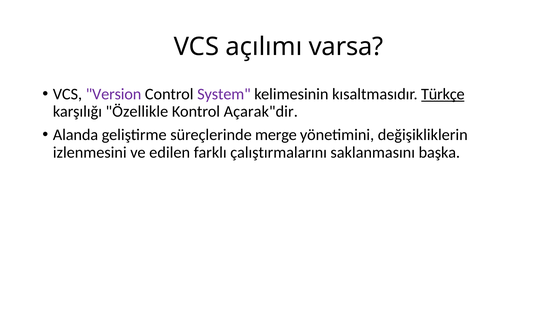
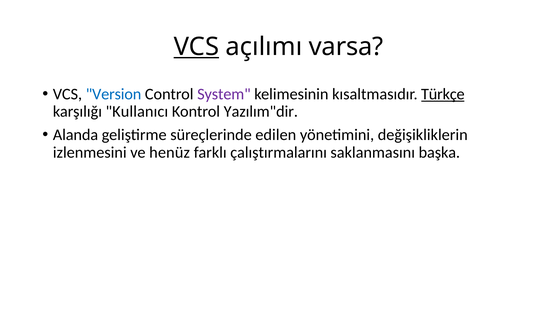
VCS underline: none -> present (196, 47)
Version colour: purple -> blue (114, 94)
Özellikle: Özellikle -> Kullanıcı (137, 112)
Açarak"dir: Açarak"dir -> Yazılım"dir (261, 112)
merge: merge -> edilen (276, 135)
edilen: edilen -> henüz (170, 152)
